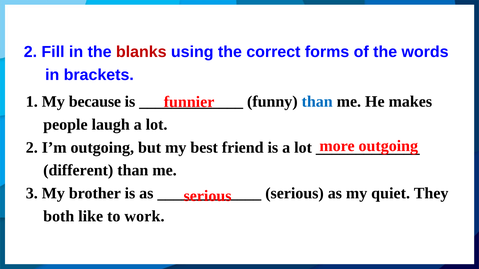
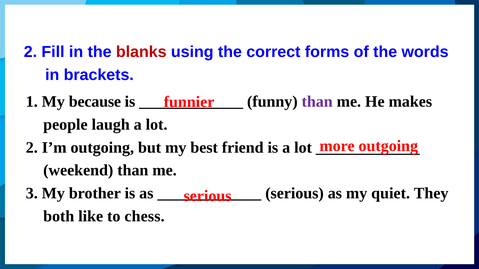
than colour: blue -> purple (317, 102)
different: different -> weekend (78, 171)
work: work -> chess (145, 217)
